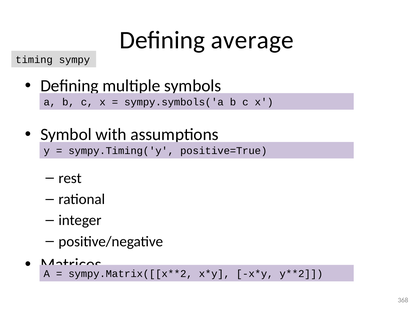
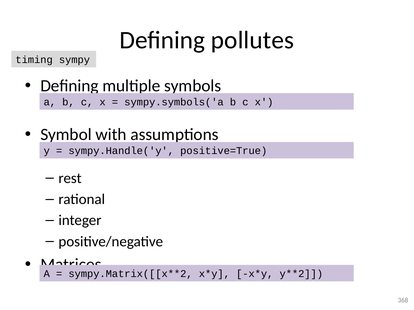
average: average -> pollutes (252, 40)
sympy.Timing('y: sympy.Timing('y -> sympy.Handle('y (121, 151)
